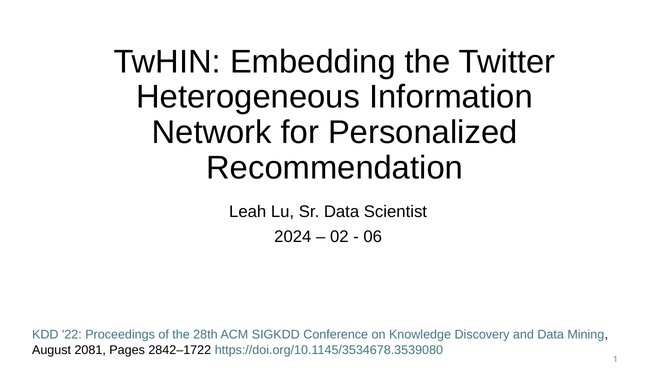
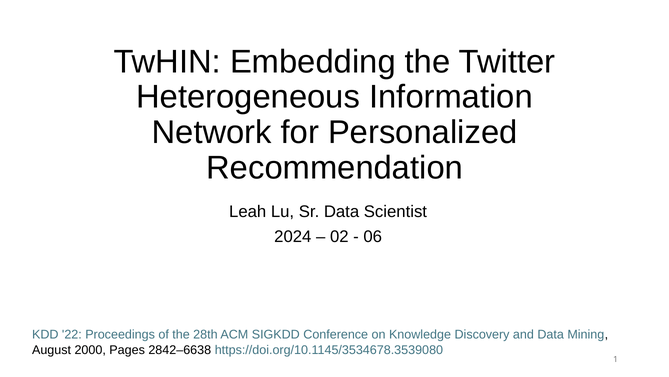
2081: 2081 -> 2000 (90, 349)
2842–1722: 2842–1722 -> 2842–6638 (180, 349)
